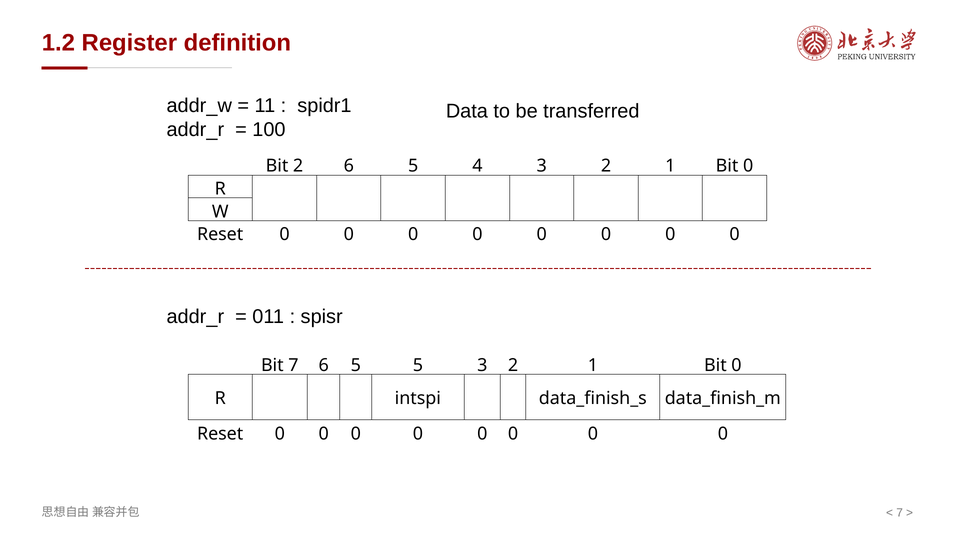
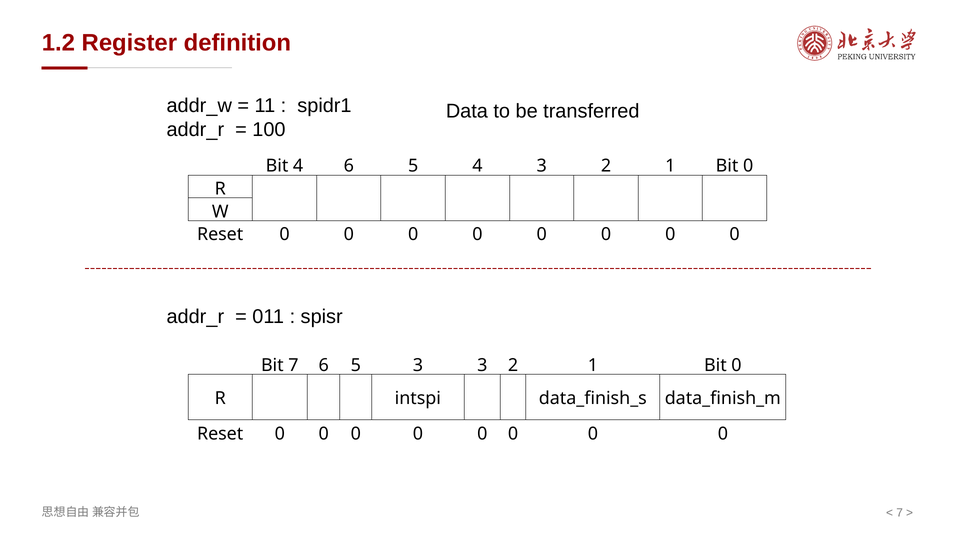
Bit 2: 2 -> 4 (298, 166)
5 5: 5 -> 3 (418, 365)
